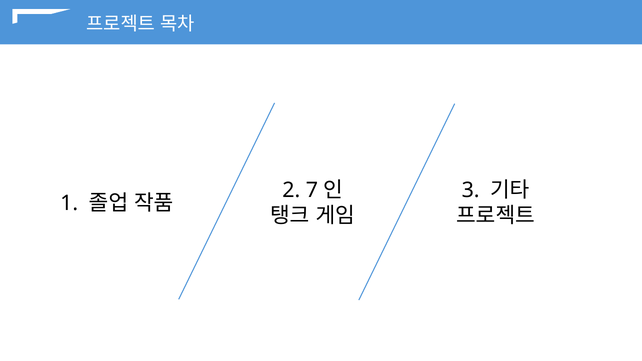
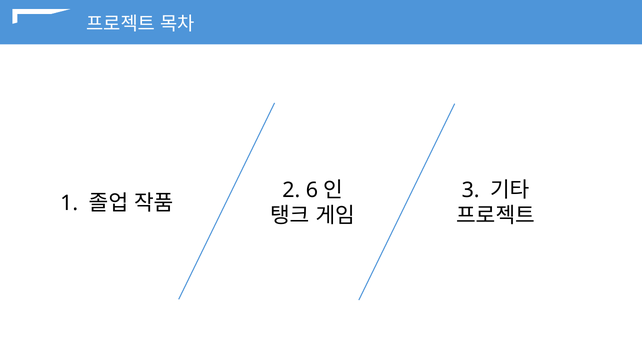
7: 7 -> 6 (312, 190)
